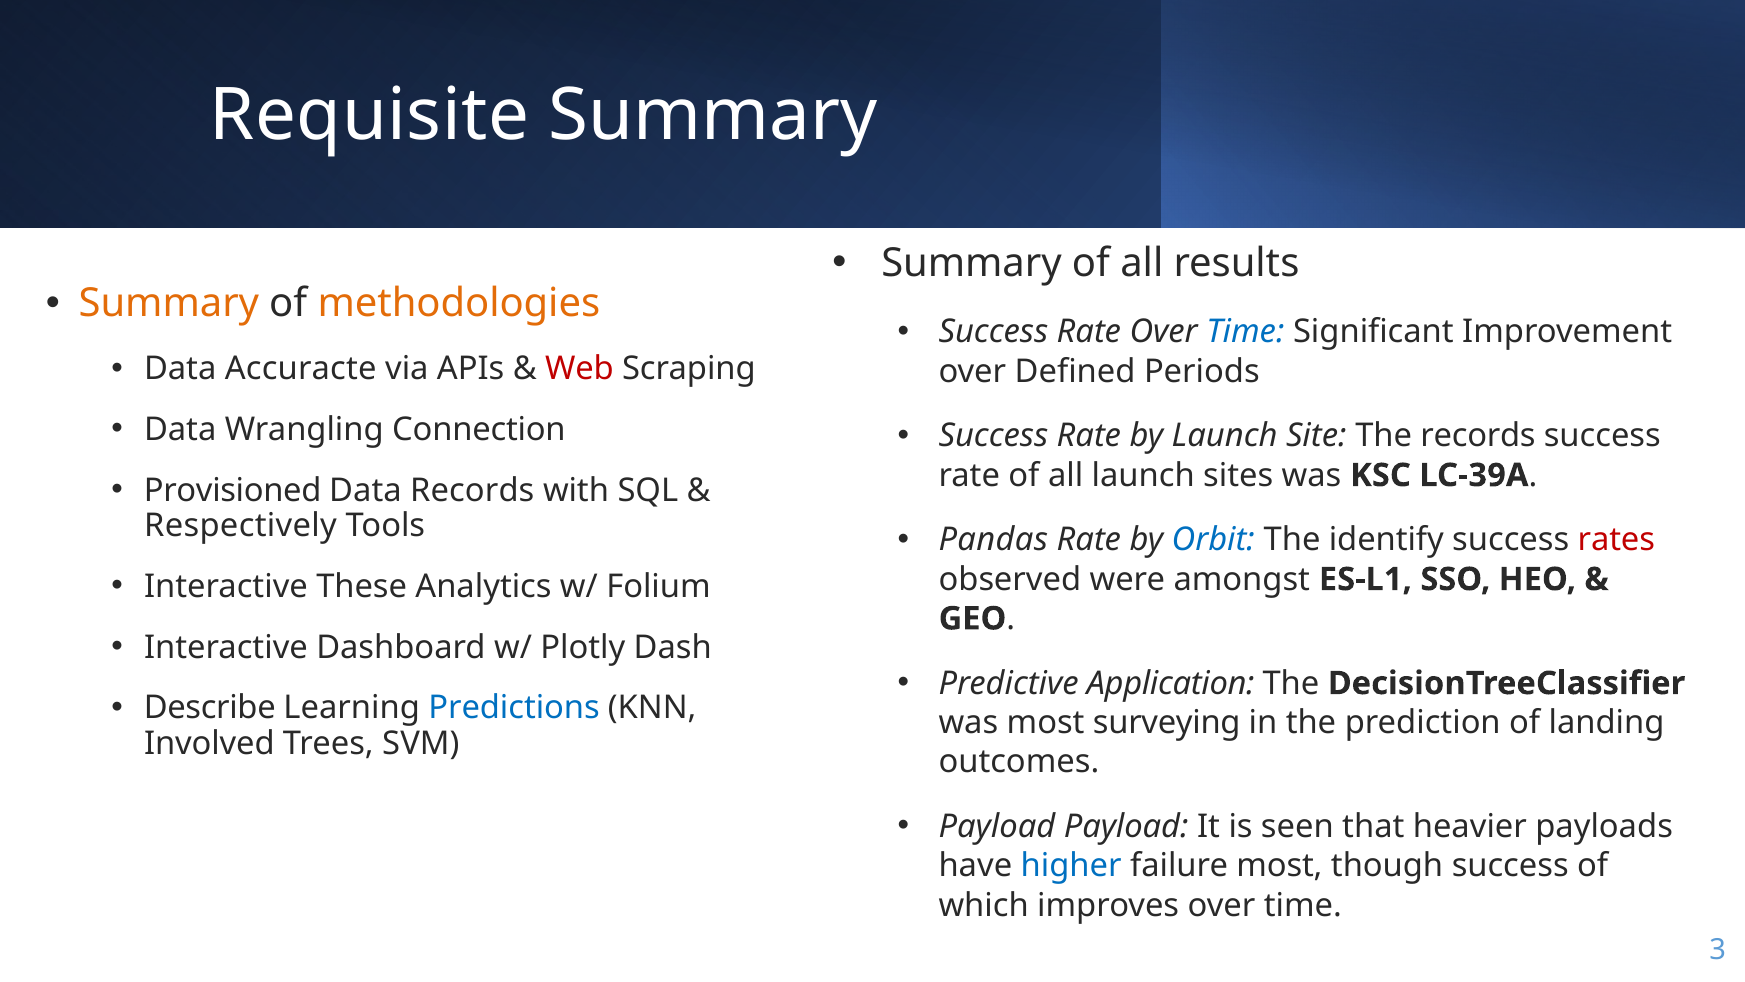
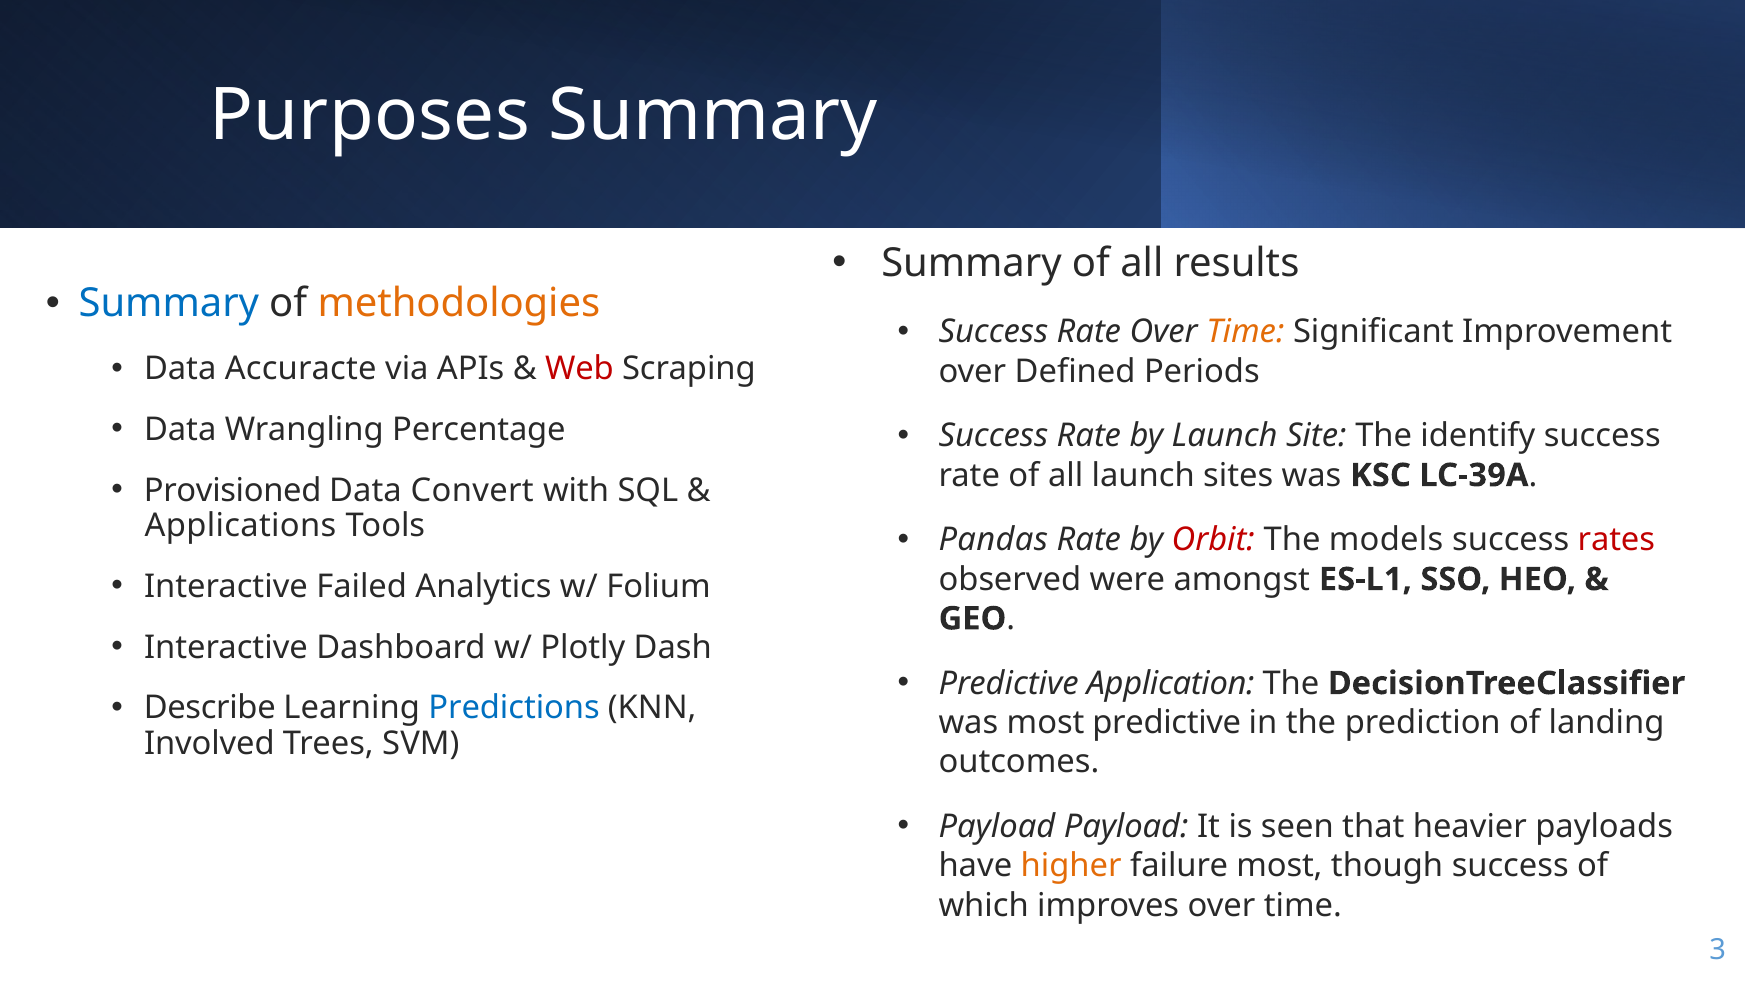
Requisite: Requisite -> Purposes (370, 116)
Summary colour: orange -> blue (169, 304)
Time colour: blue -> orange (1245, 332)
Connection: Connection -> Percentage (479, 429)
The records: records -> identify (1478, 436)
Data Records: Records -> Convert (472, 490)
Respectively: Respectively -> Applications (240, 525)
Orbit colour: blue -> red (1213, 540)
identify: identify -> models (1386, 540)
These: These -> Failed (362, 586)
most surveying: surveying -> predictive (1167, 722)
higher colour: blue -> orange (1071, 866)
